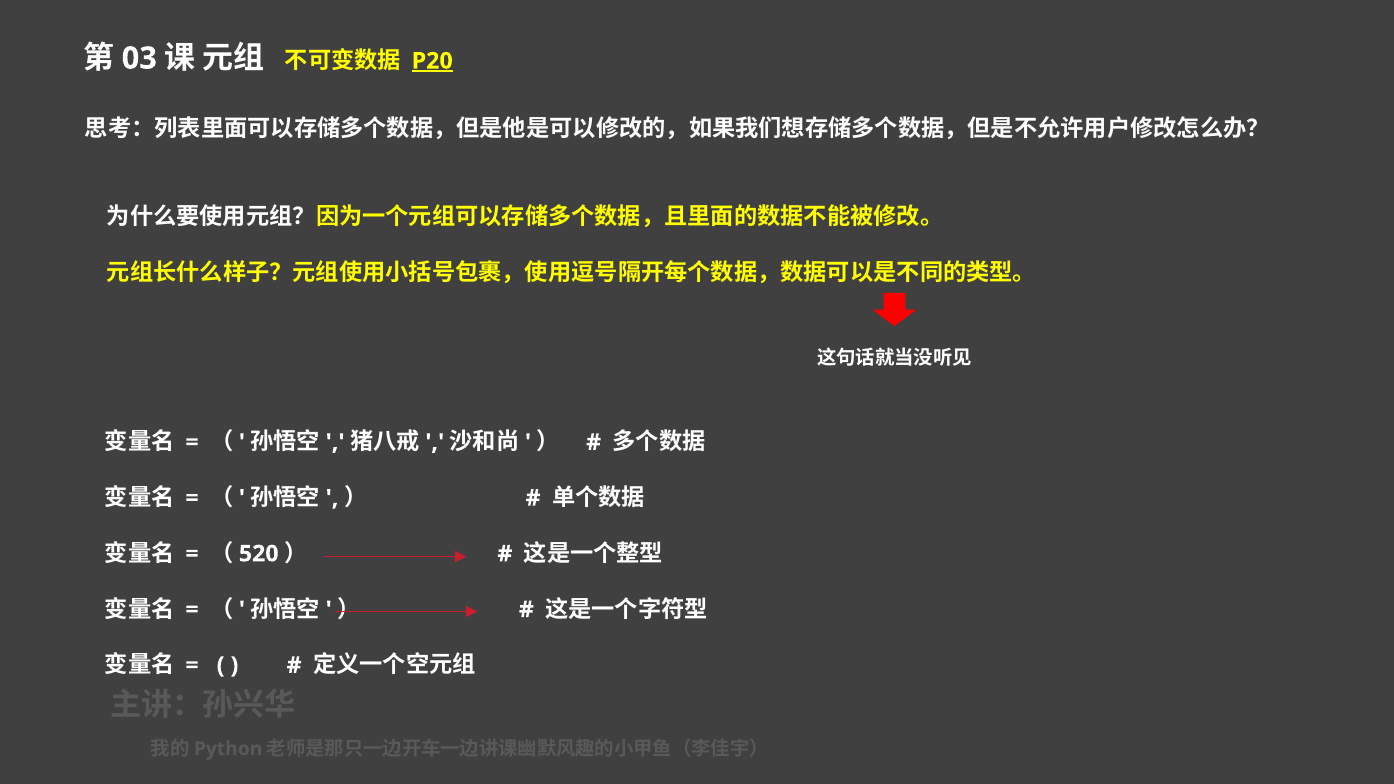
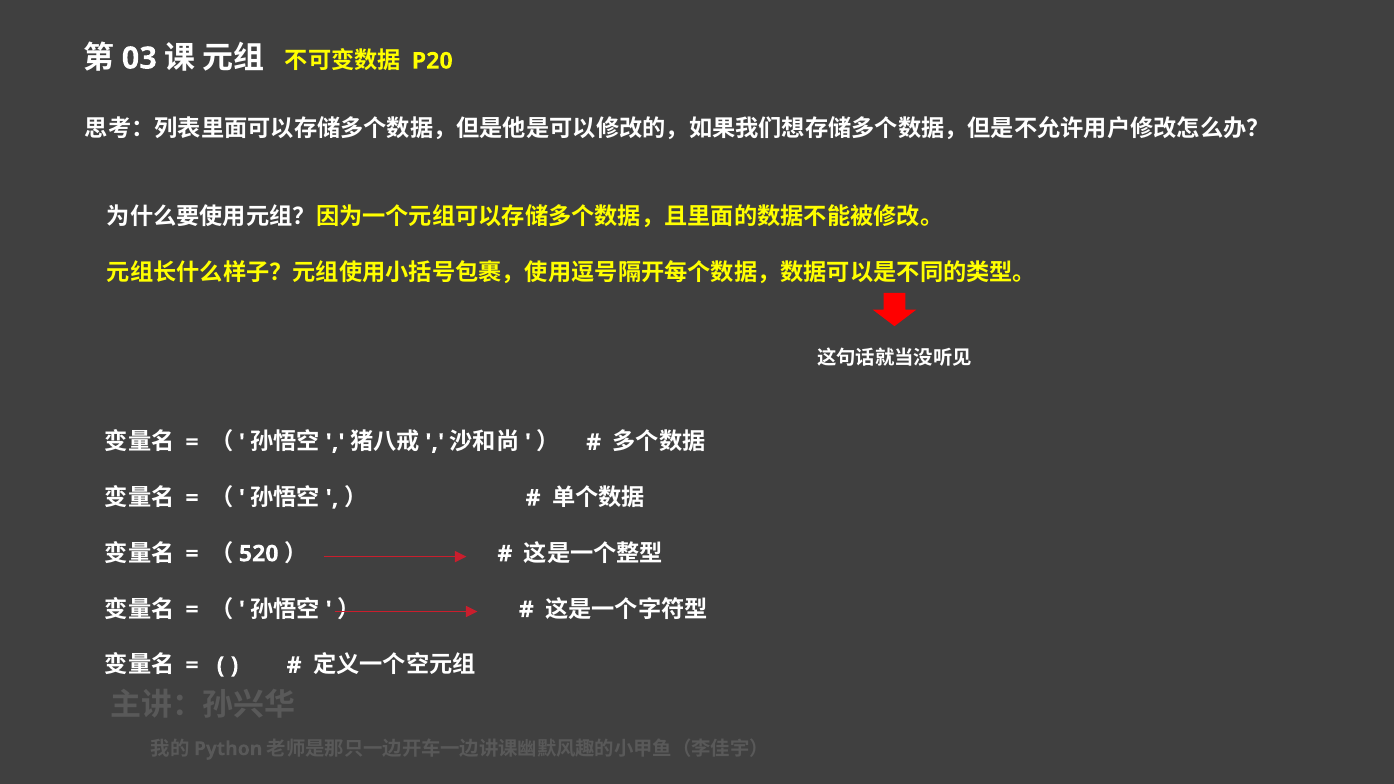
P20 underline: present -> none (432, 61)
